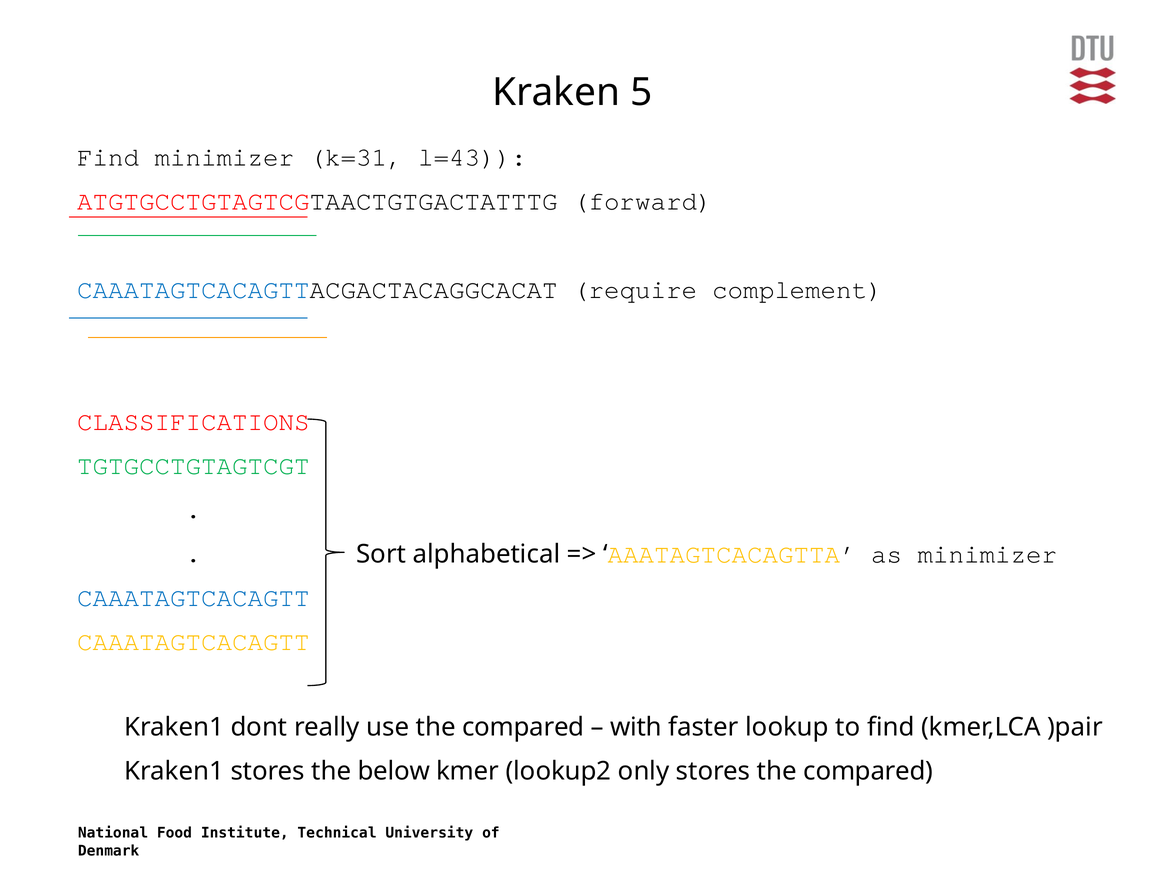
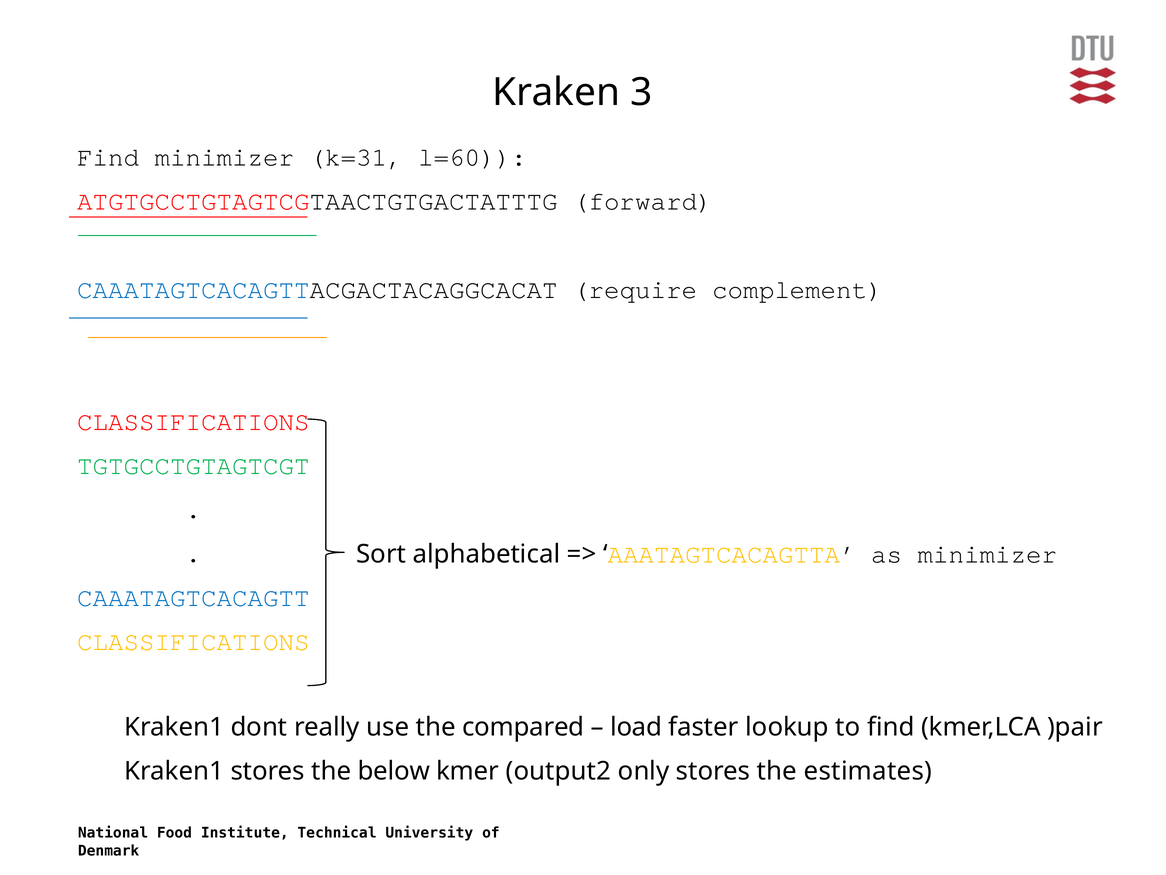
5: 5 -> 3 (641, 93)
l=43: l=43 -> l=60 (472, 157)
CAAATAGTCACAGTT: CAAATAGTCACAGTT -> CLASSIFICATIONS (194, 642)
with: with -> load (636, 727)
lookup2: lookup2 -> output2 (558, 771)
stores the compared: compared -> estimates (868, 771)
